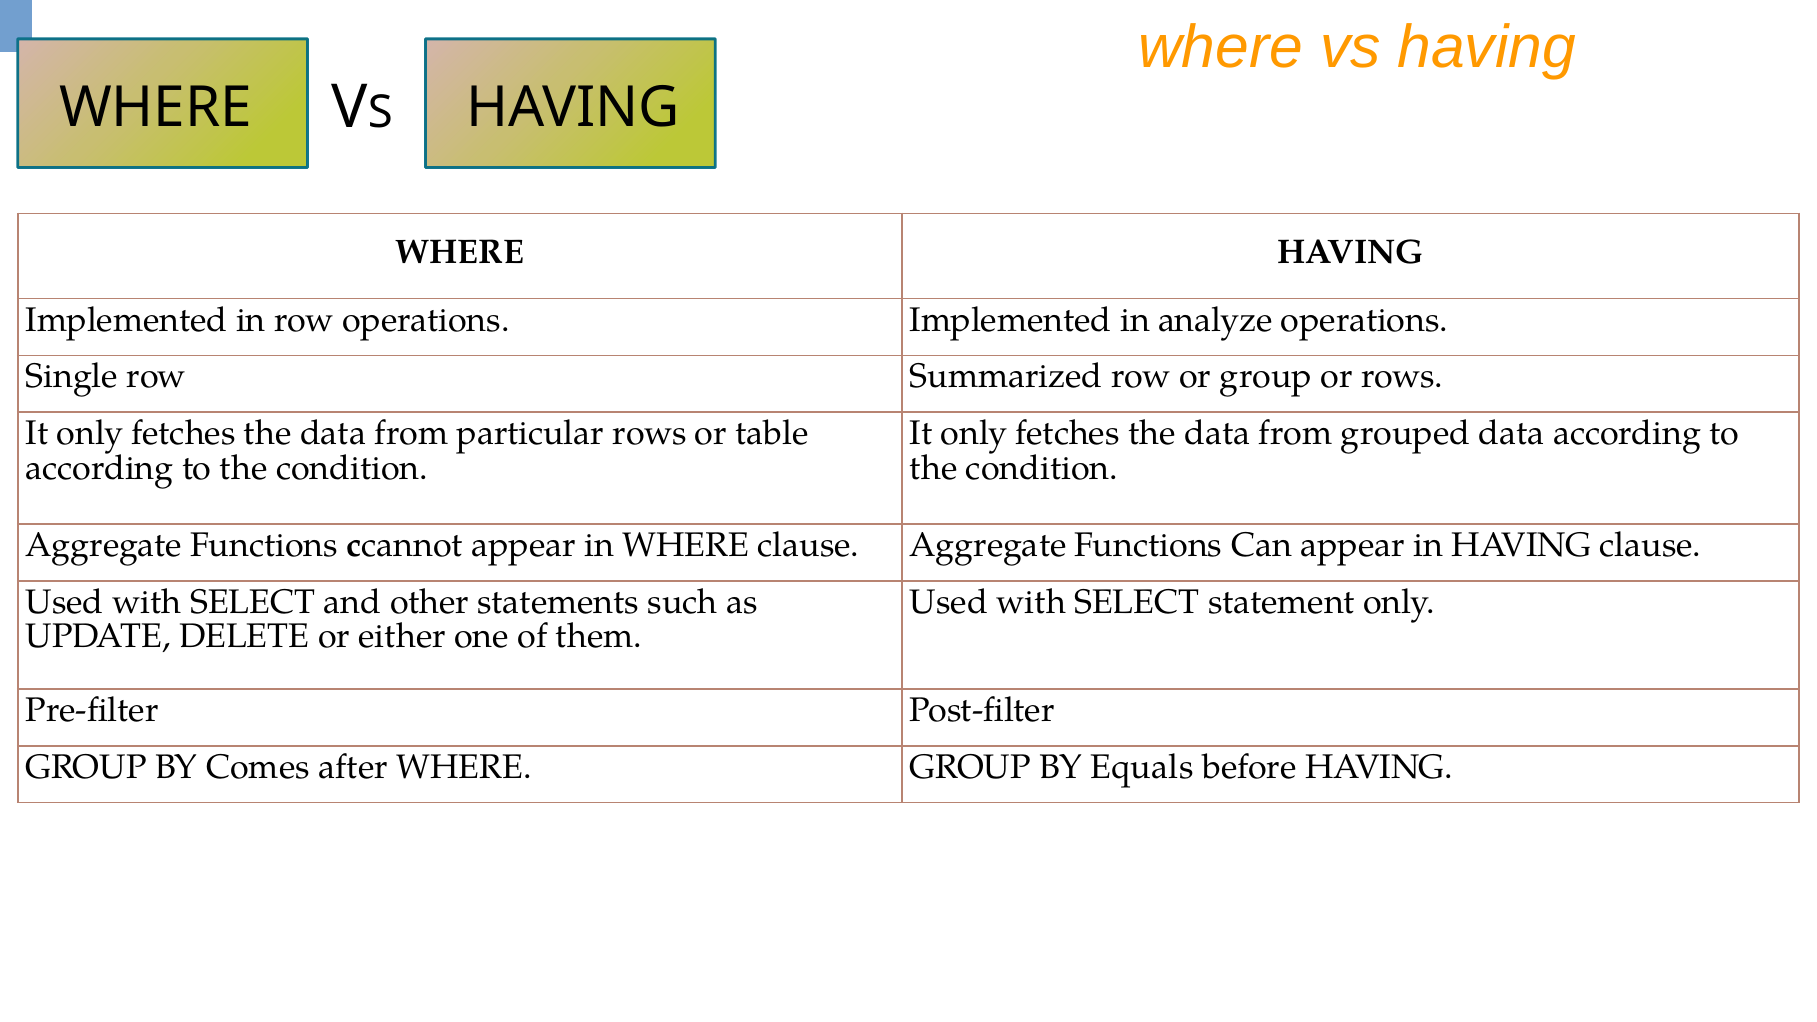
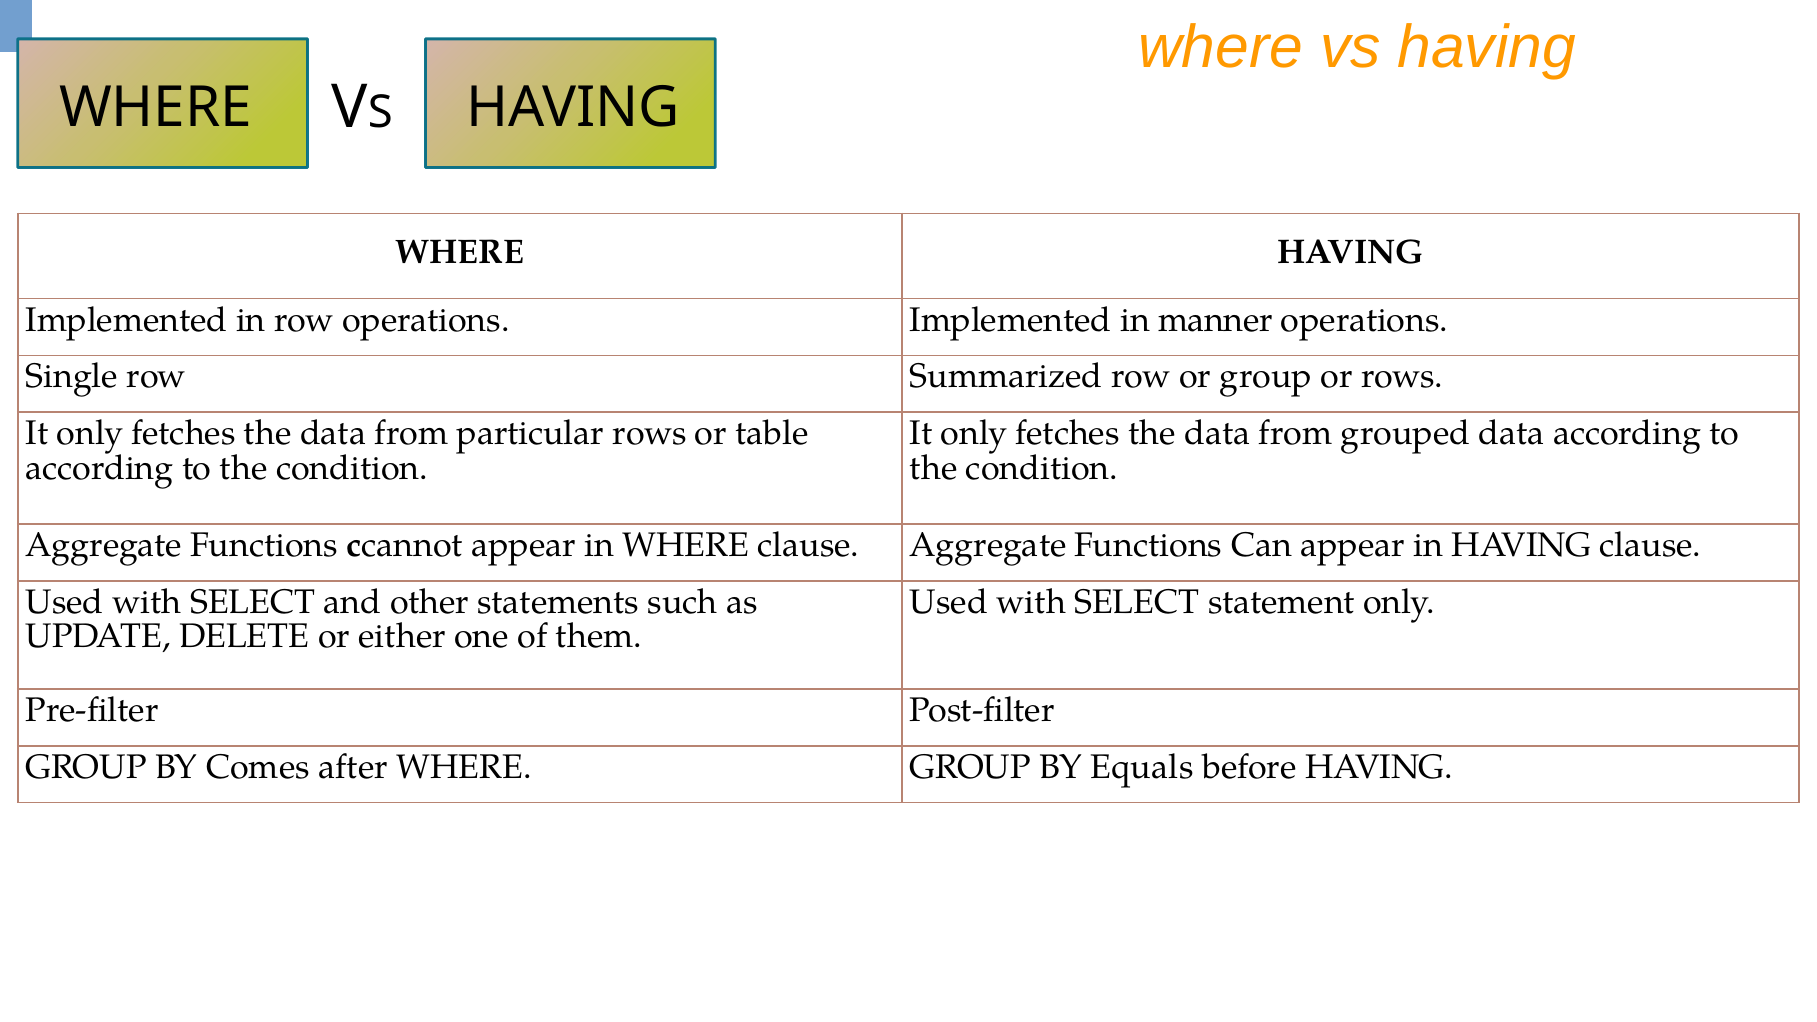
analyze: analyze -> manner (1215, 320)
